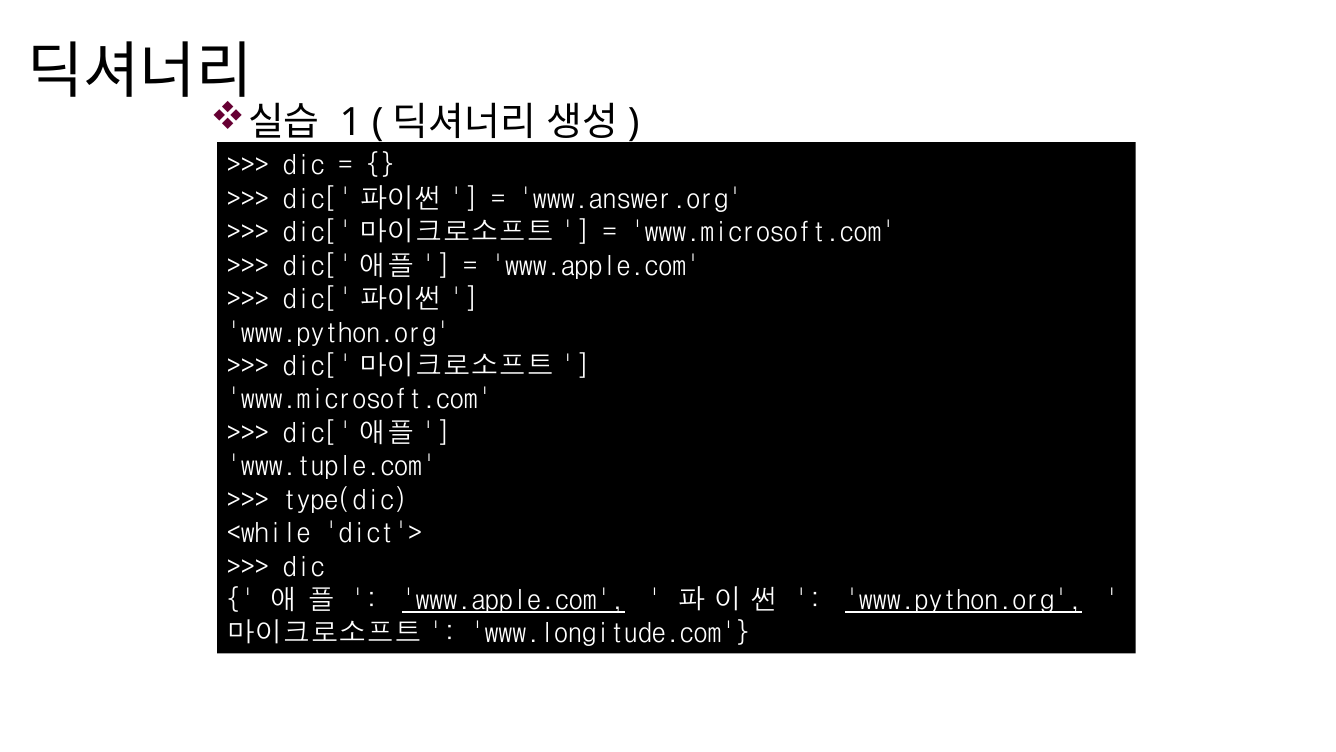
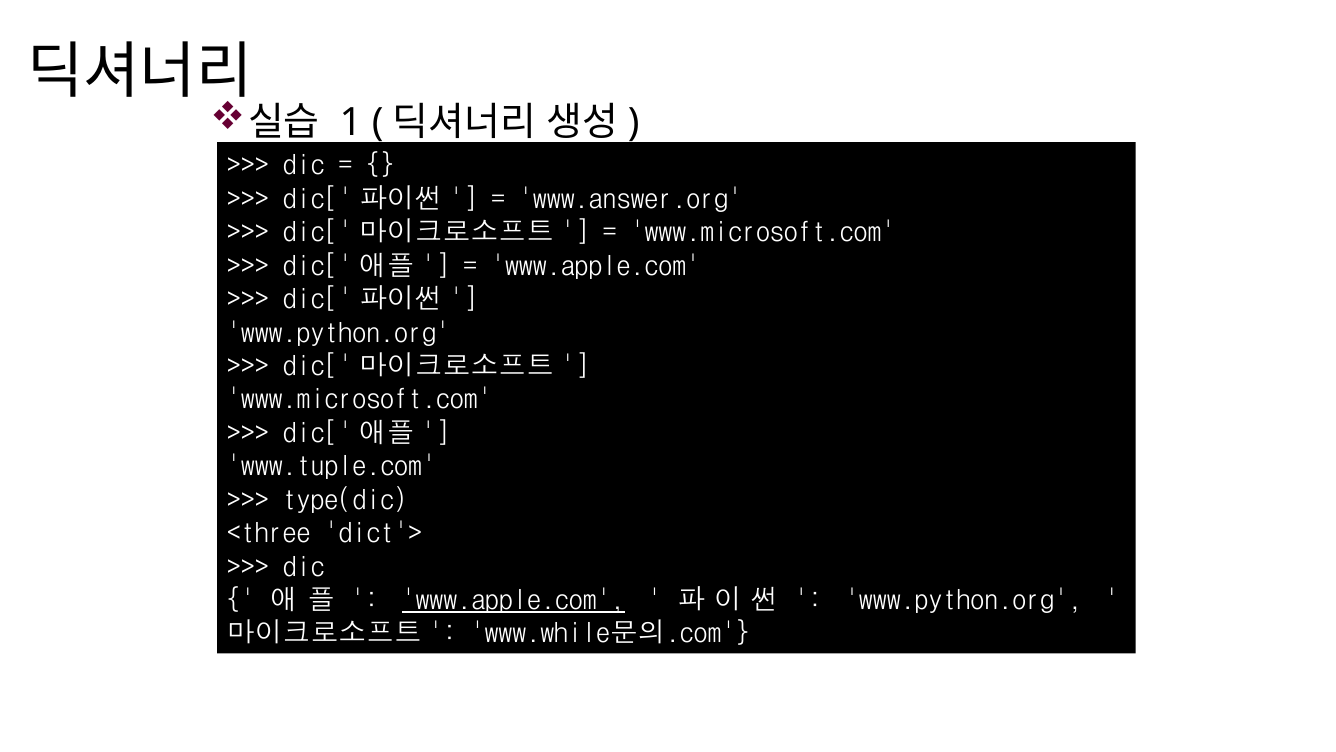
<while: <while -> <three (269, 533)
www.python.org underline: present -> none (964, 600)
www.longitude.com: www.longitude.com -> www.while문의.com (610, 633)
